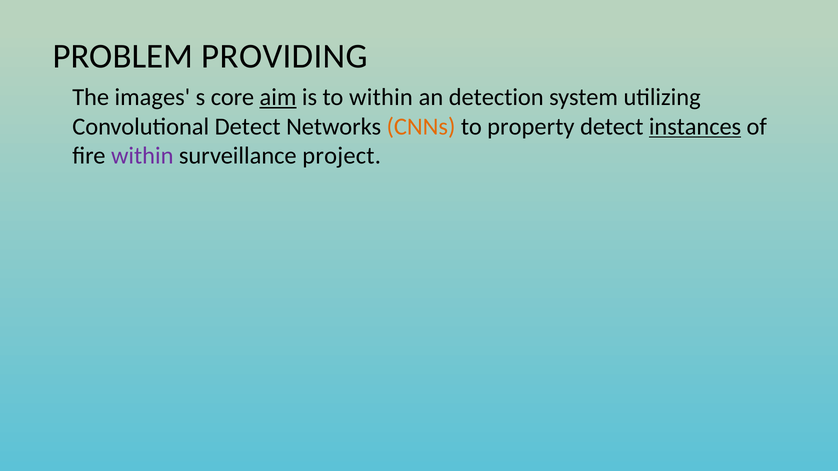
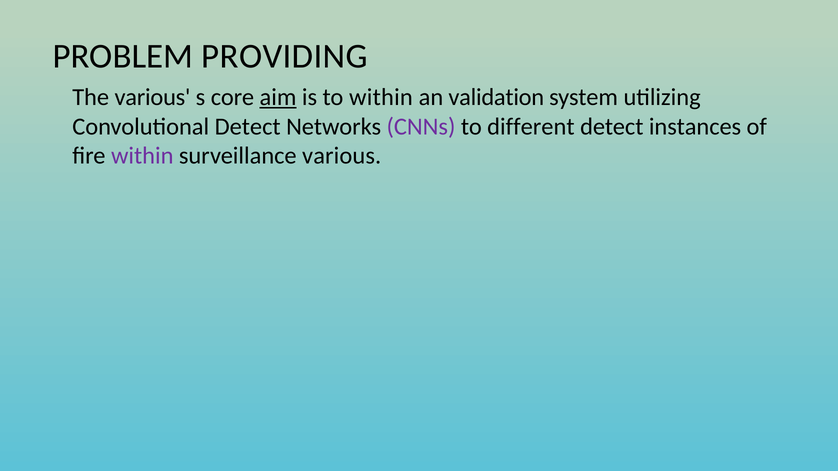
The images: images -> various (153, 97)
detection: detection -> validation (496, 97)
CNNs colour: orange -> purple (421, 127)
property: property -> different (531, 127)
instances underline: present -> none (695, 127)
surveillance project: project -> various (342, 156)
